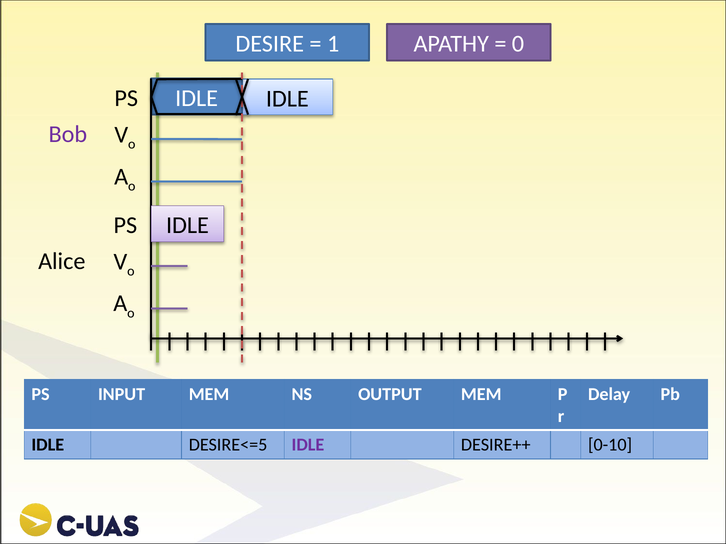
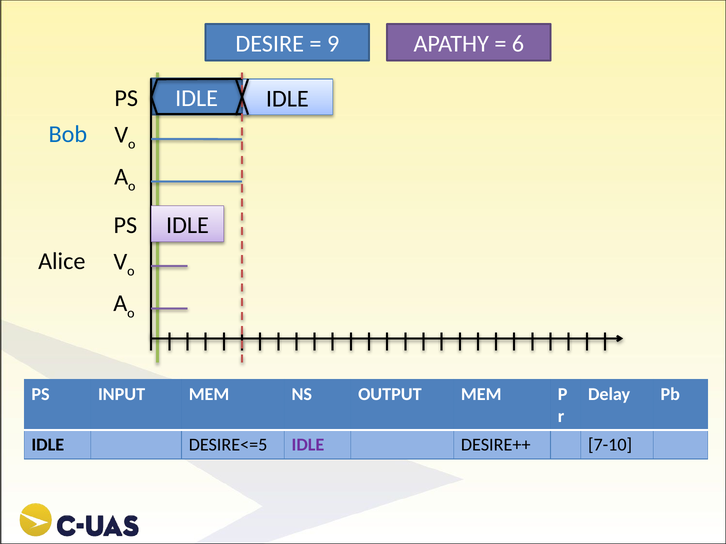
1: 1 -> 9 (333, 44)
0: 0 -> 6 (518, 44)
Bob colour: purple -> blue (68, 134)
0-10: 0-10 -> 7-10 (610, 445)
